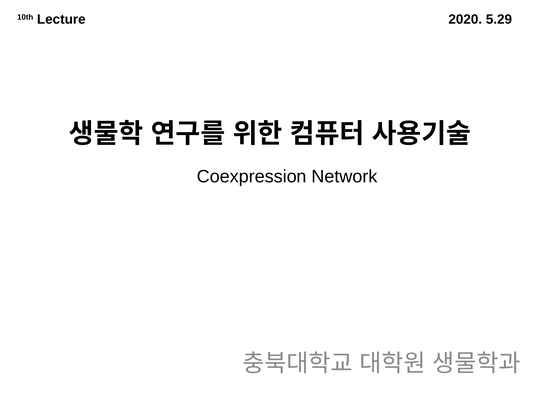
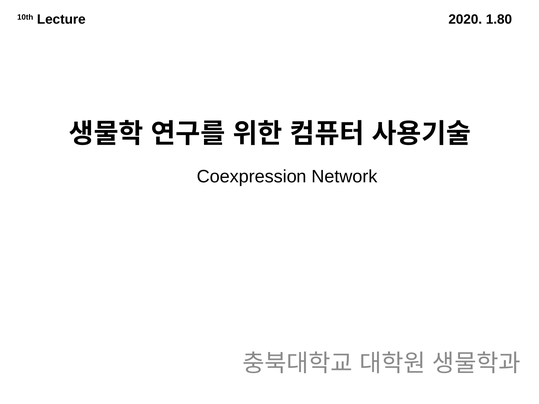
5.29: 5.29 -> 1.80 (499, 19)
